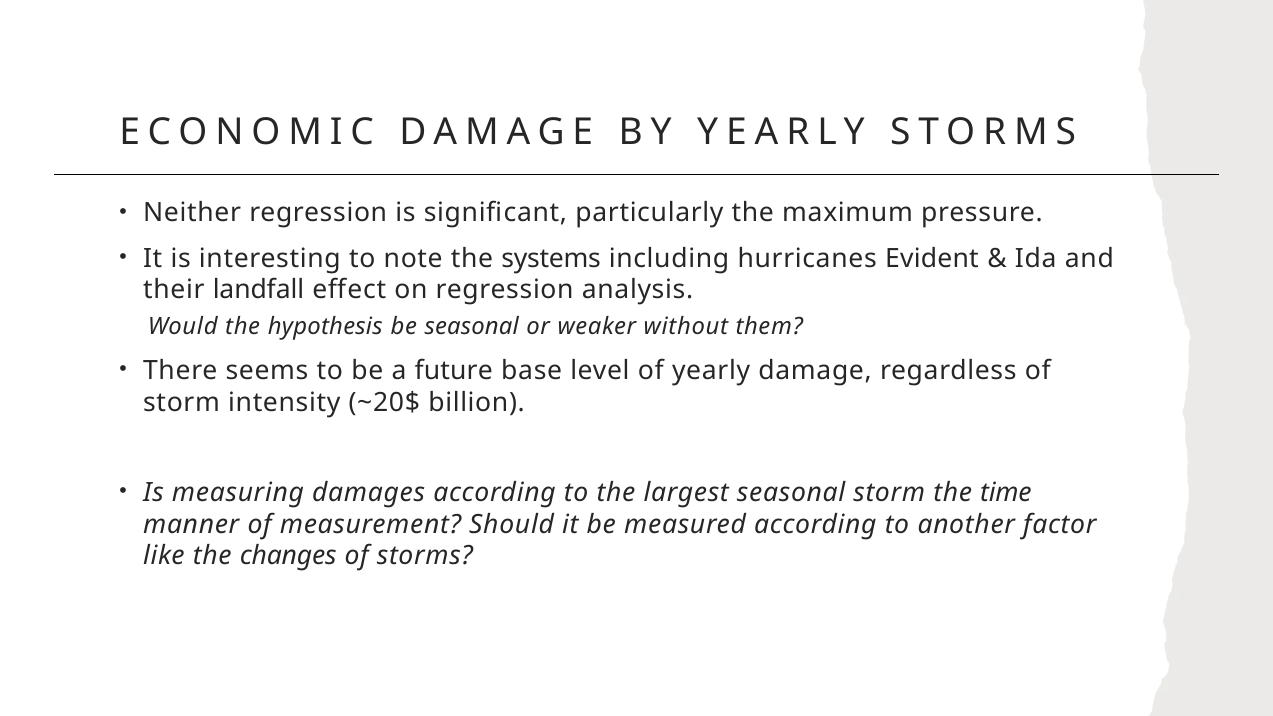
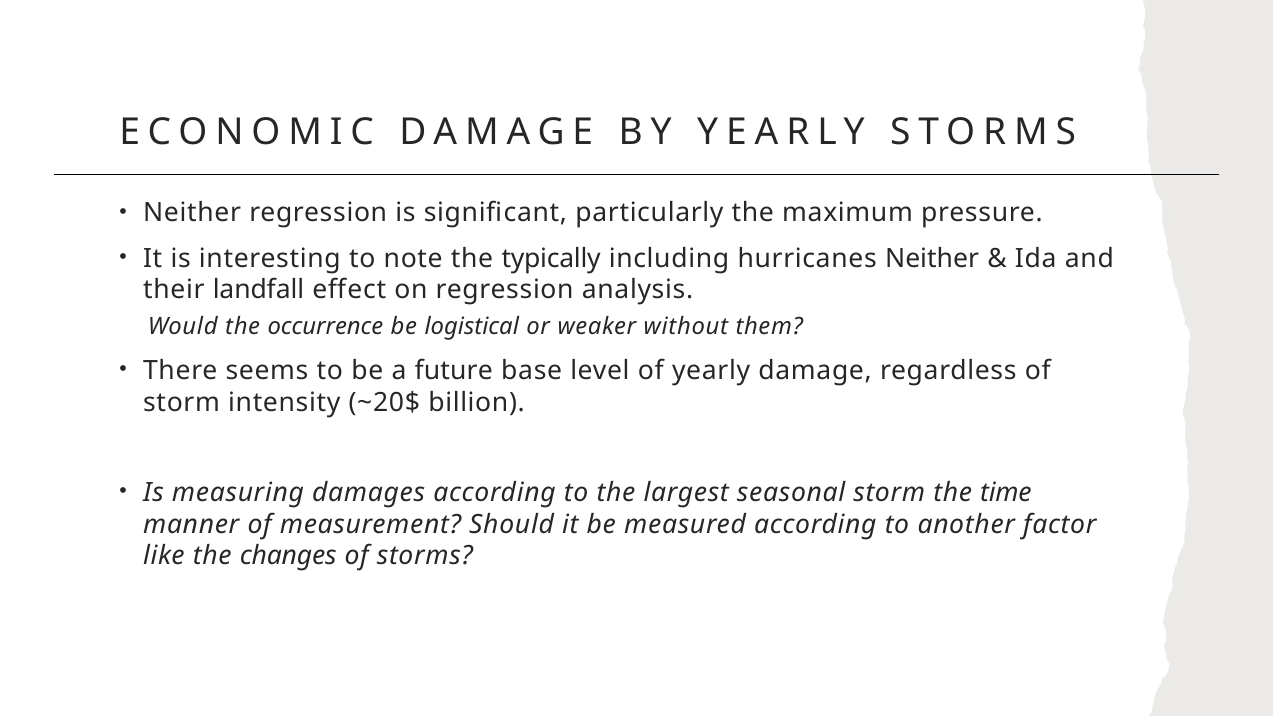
systems: systems -> typically (551, 258)
hurricanes Evident: Evident -> Neither (932, 258)
hypothesis: hypothesis -> occurrence (325, 327)
be seasonal: seasonal -> logistical (472, 327)
